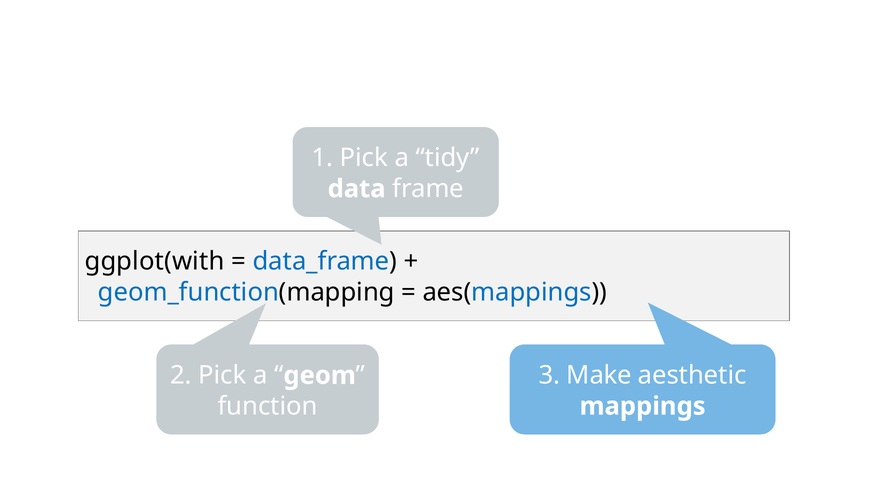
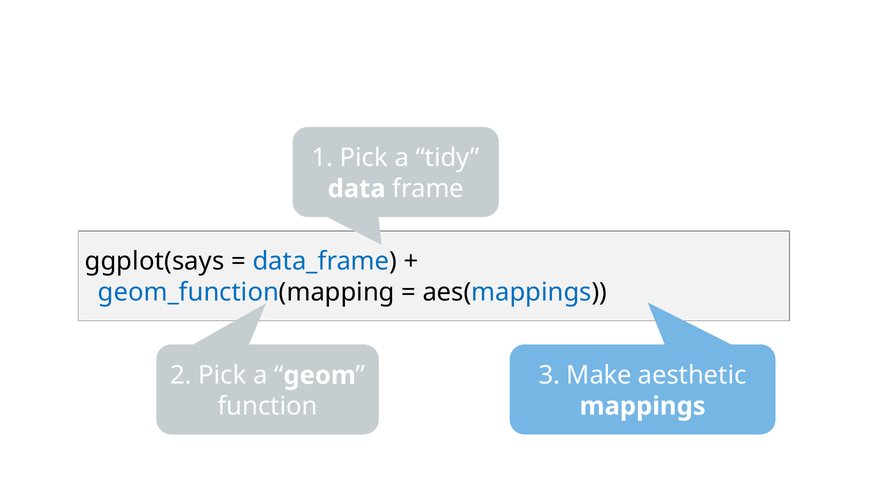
ggplot(with: ggplot(with -> ggplot(says (155, 261)
